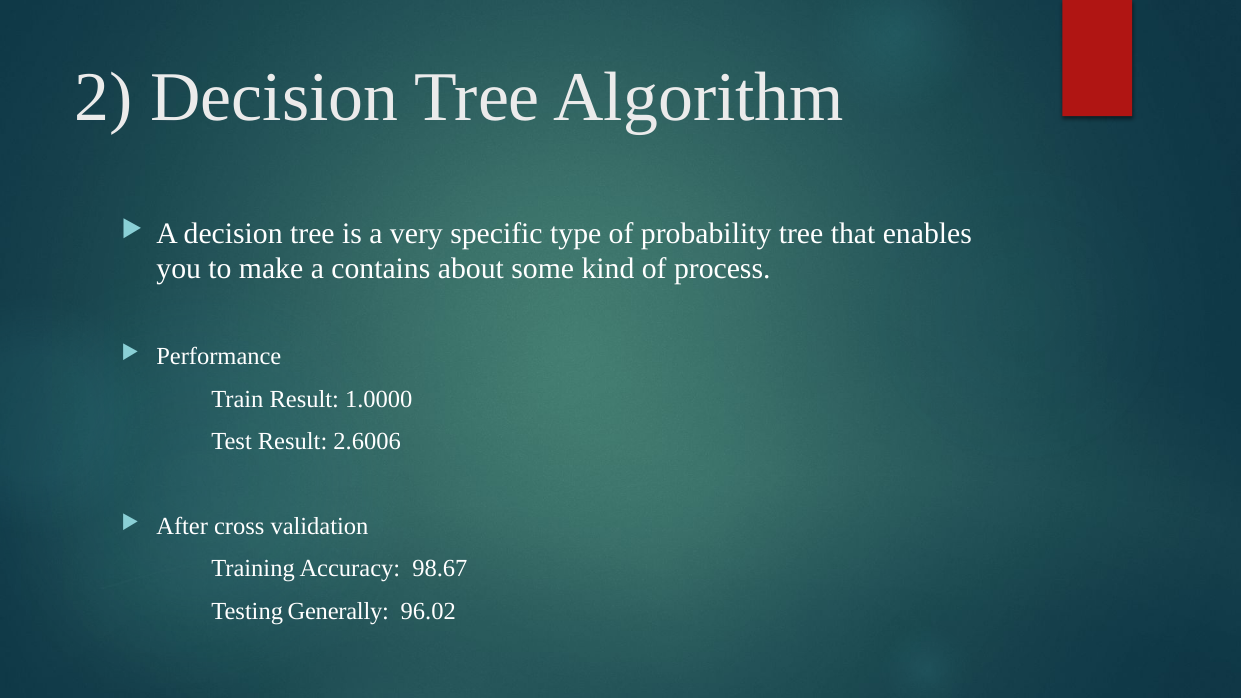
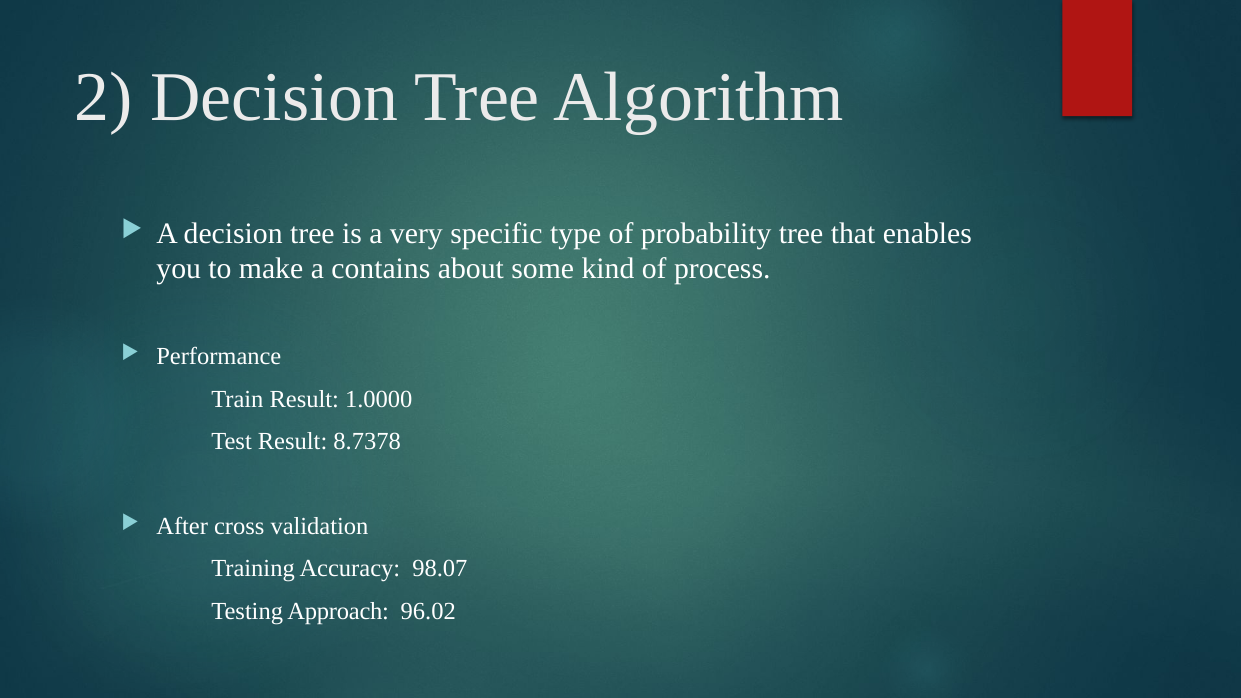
2.6006: 2.6006 -> 8.7378 (367, 441)
98.67: 98.67 -> 98.07 (440, 569)
Generally: Generally -> Approach (338, 611)
